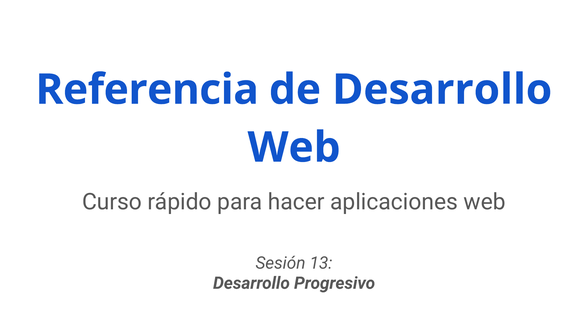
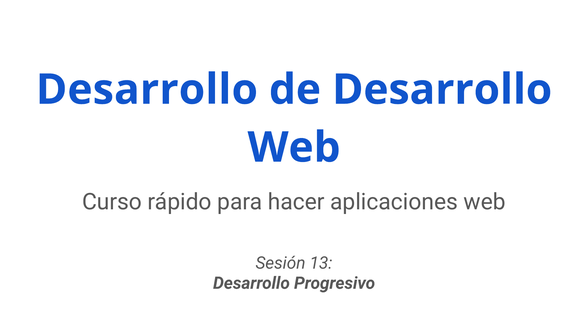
Referencia: Referencia -> Desarrollo (147, 90)
